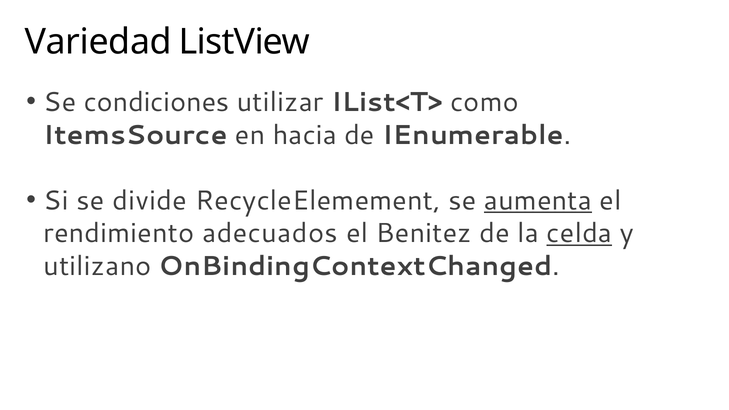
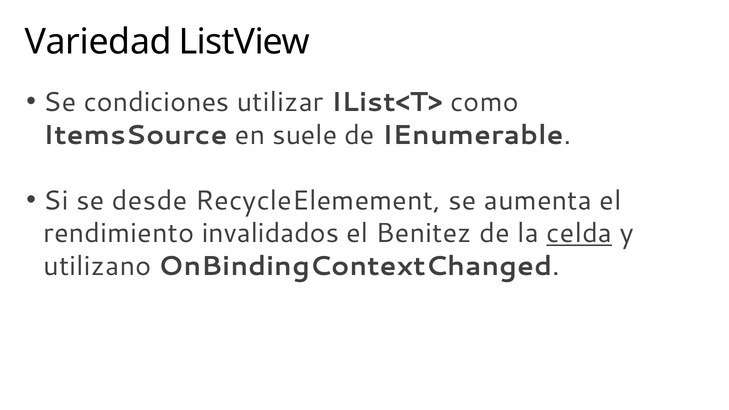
hacia: hacia -> suele (305, 135)
divide: divide -> desde (150, 201)
aumenta underline: present -> none (538, 201)
adecuados: adecuados -> invalidados (270, 233)
